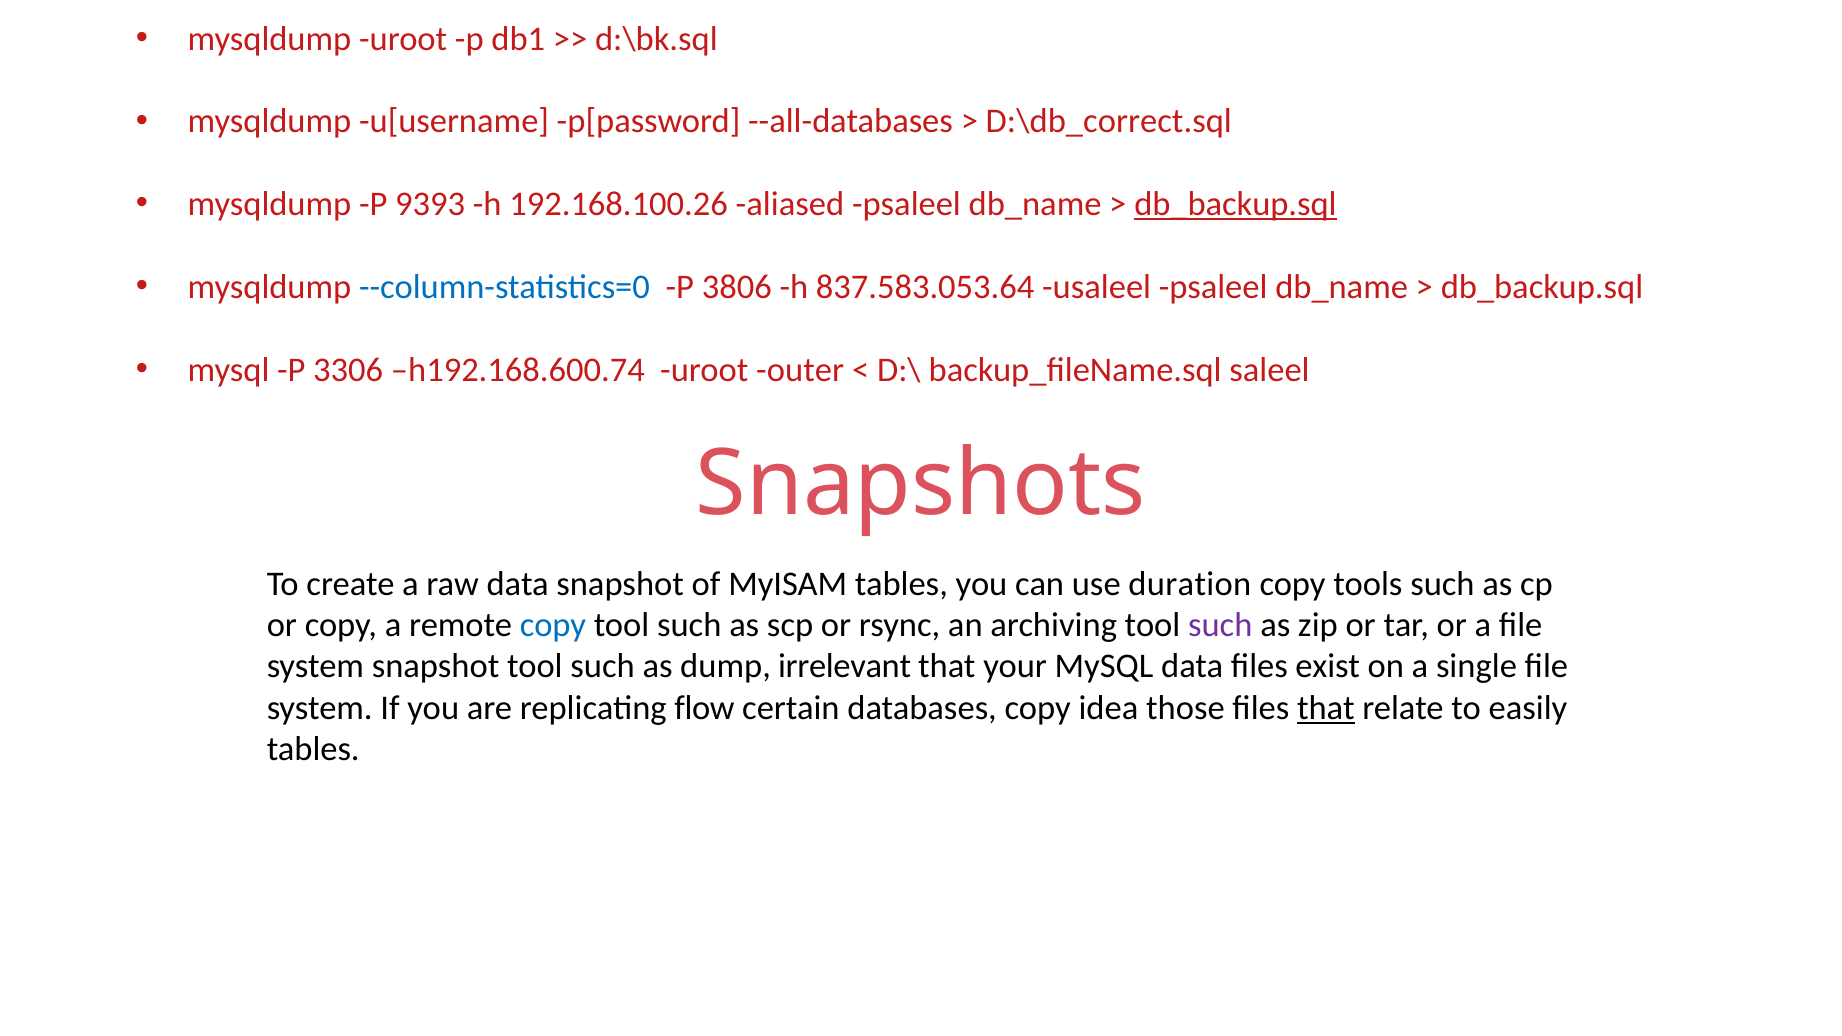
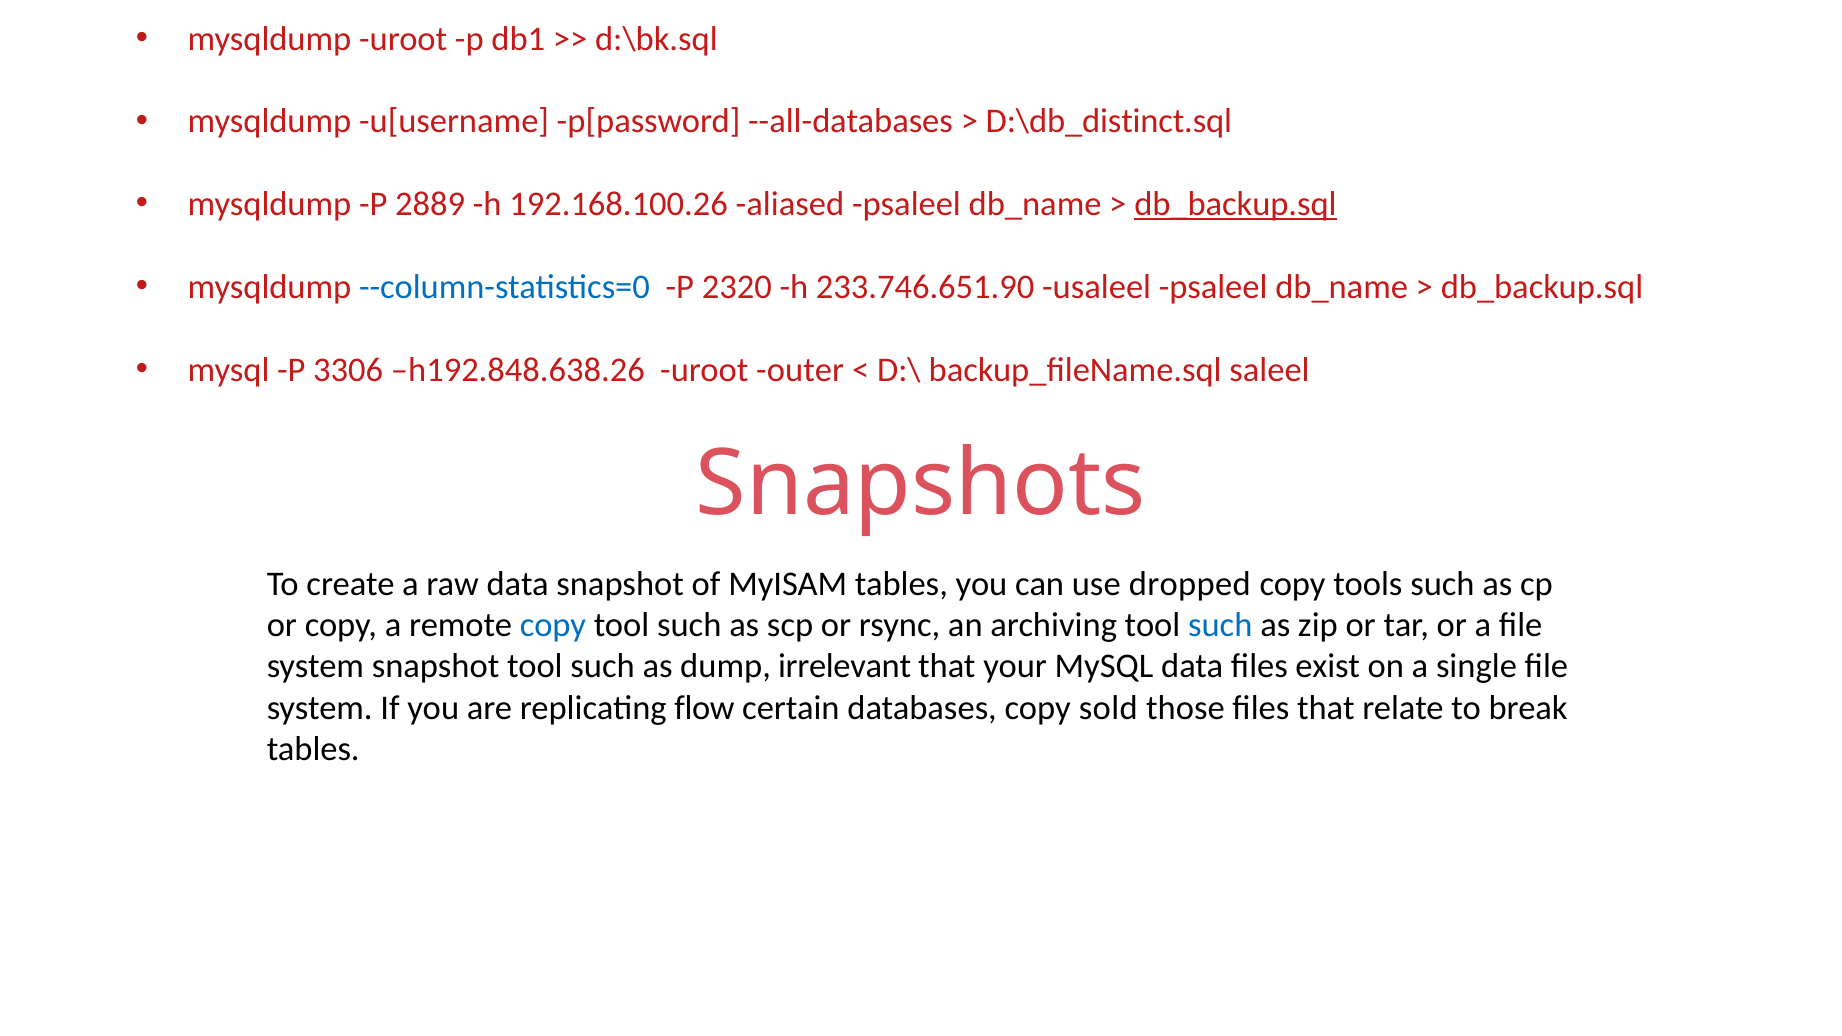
D:\db_correct.sql: D:\db_correct.sql -> D:\db_distinct.sql (1109, 122)
9393: 9393 -> 2889 (430, 204)
3806: 3806 -> 2320 (737, 287)
837.583.053.64: 837.583.053.64 -> 233.746.651.90 (925, 287)
h192.168.600.74: h192.168.600.74 -> h192.848.638.26 (518, 370)
duration: duration -> dropped (1190, 584)
such colour: purple -> blue (1220, 625)
idea: idea -> sold (1108, 708)
that underline: present -> none (1326, 708)
easily: easily -> break (1528, 708)
